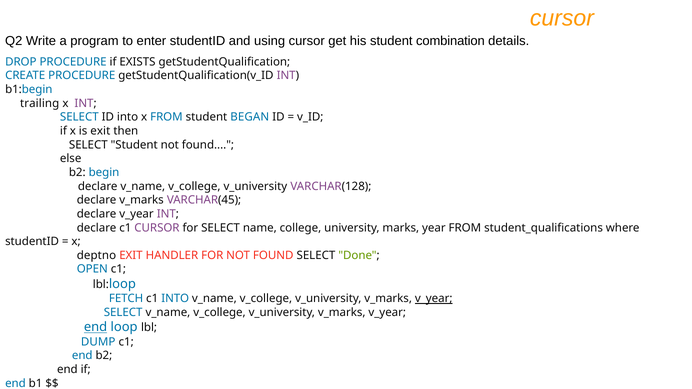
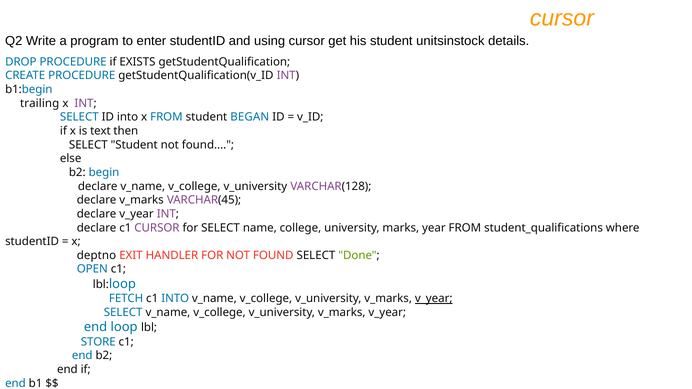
combination: combination -> unitsinstock (450, 41)
is exit: exit -> text (100, 131)
end underline: present -> none (96, 327)
DUMP: DUMP -> STORE (98, 342)
